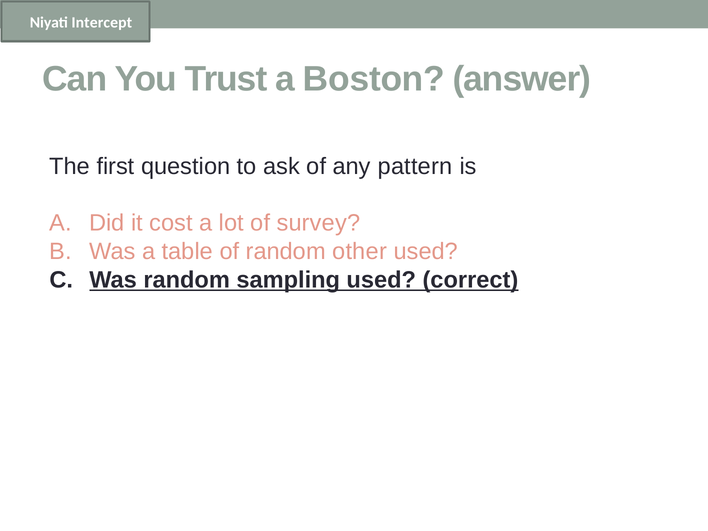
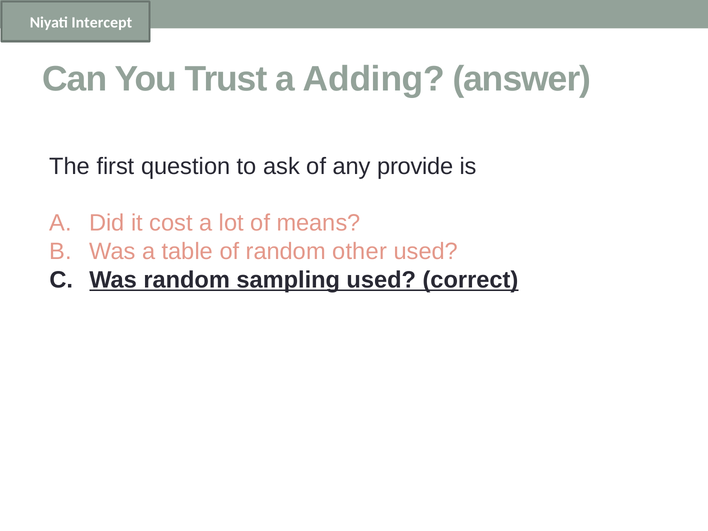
Boston: Boston -> Adding (374, 79)
pattern: pattern -> provide (415, 167)
survey: survey -> means (319, 223)
